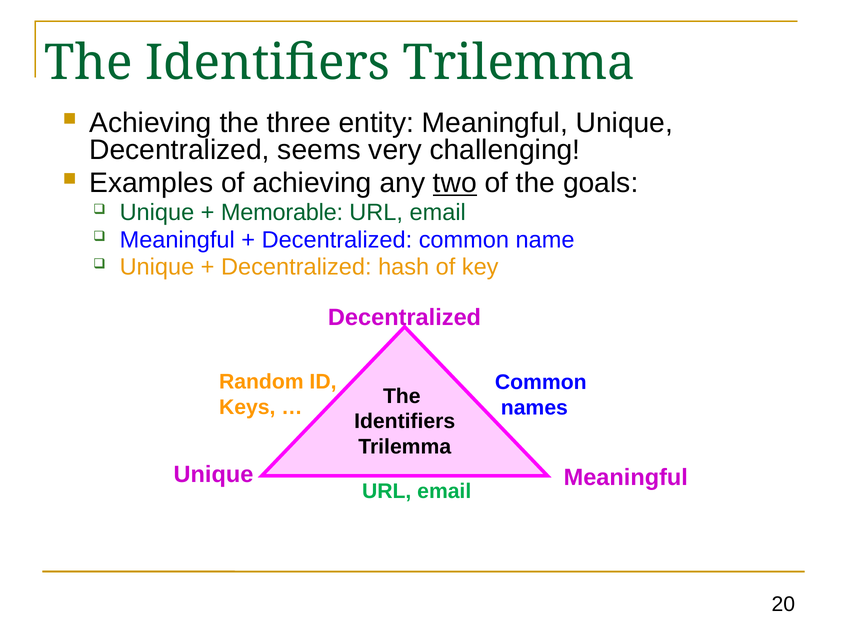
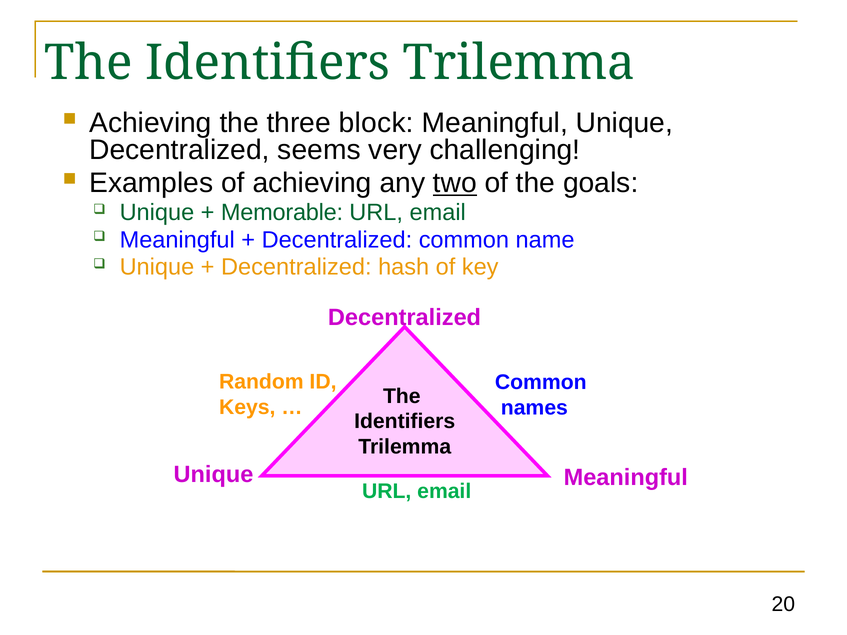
entity: entity -> block (376, 123)
